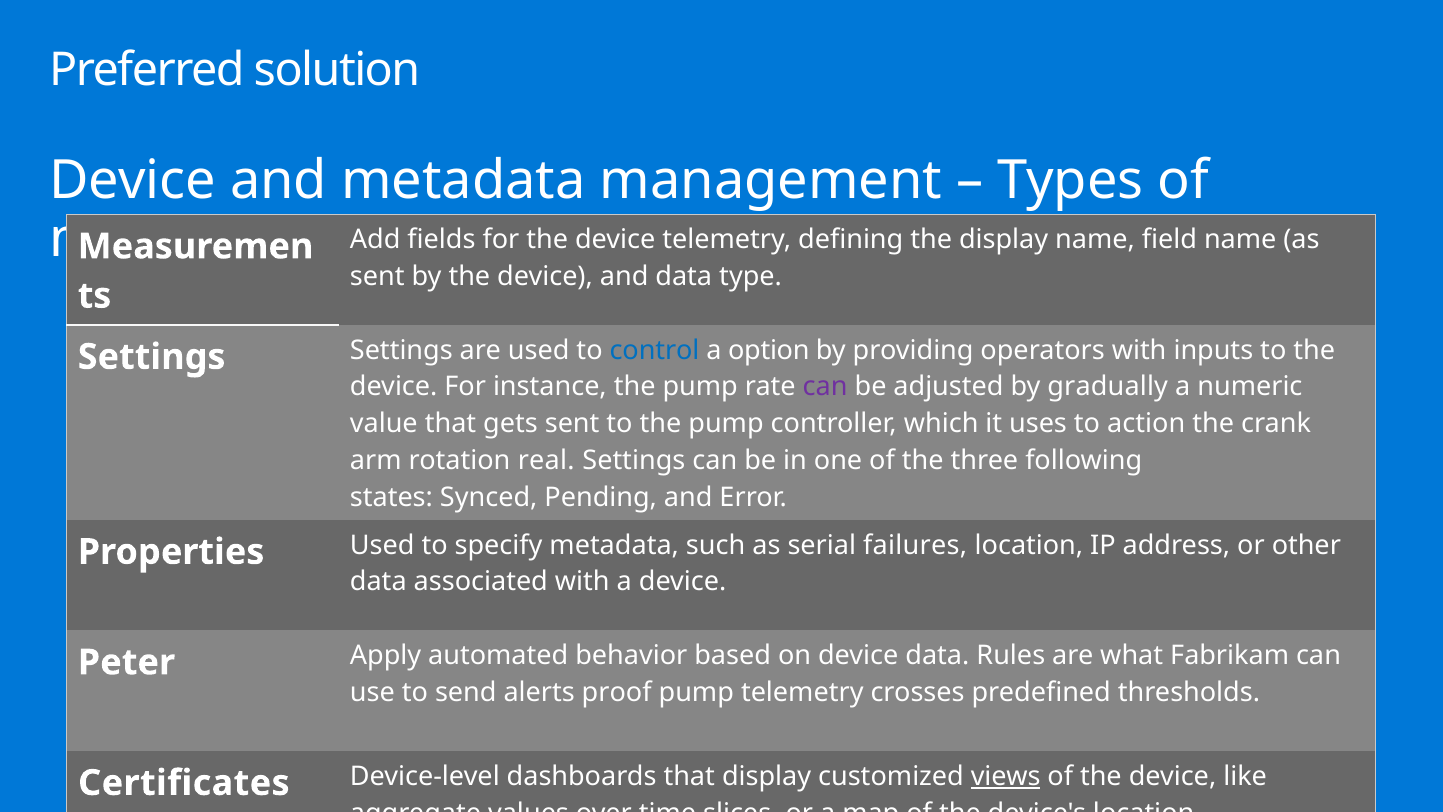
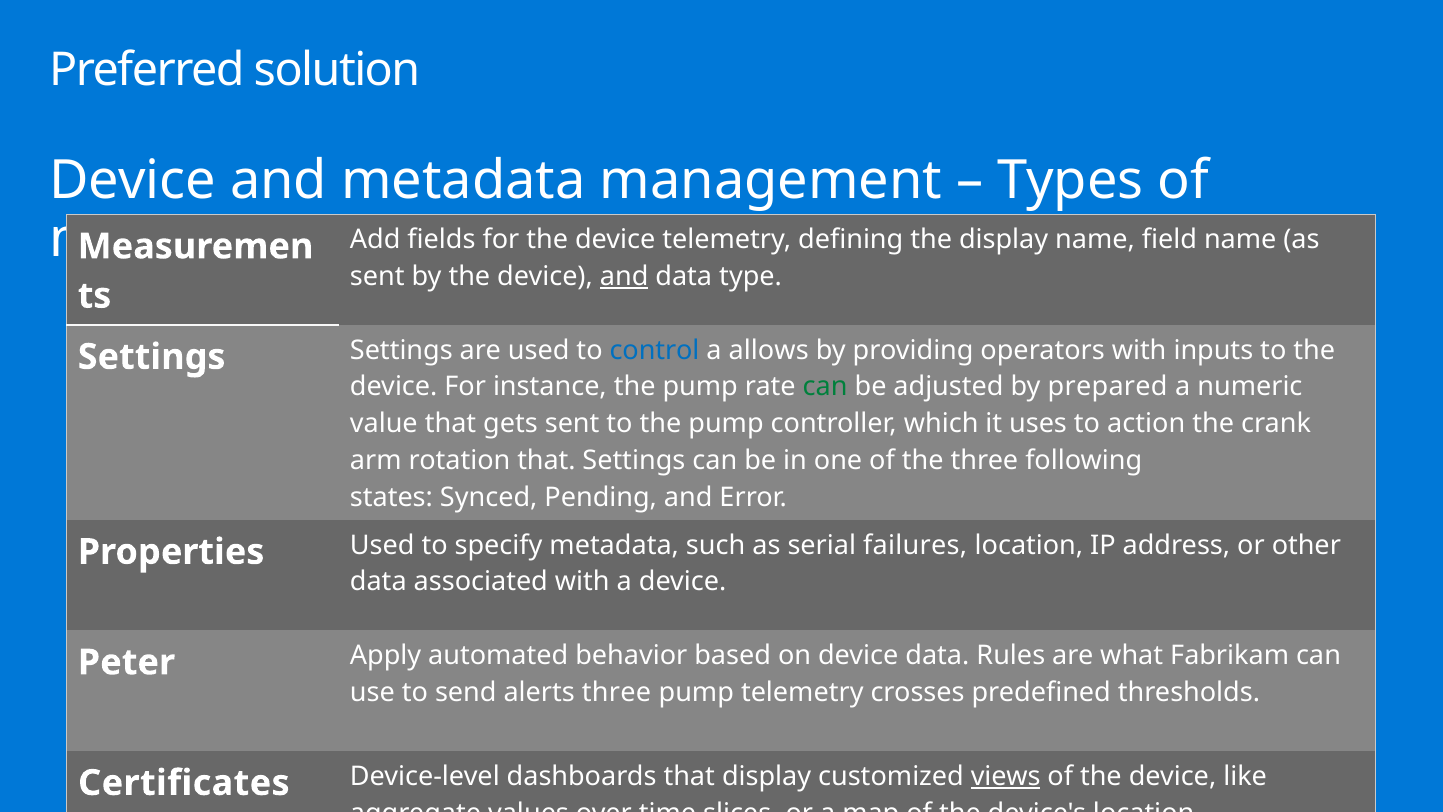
and underline: none -> present (624, 276)
option: option -> allows (769, 350)
can colour: purple -> green (825, 387)
gradually: gradually -> prepared (1108, 387)
rotation real: real -> that (546, 460)
alerts proof: proof -> three (617, 692)
